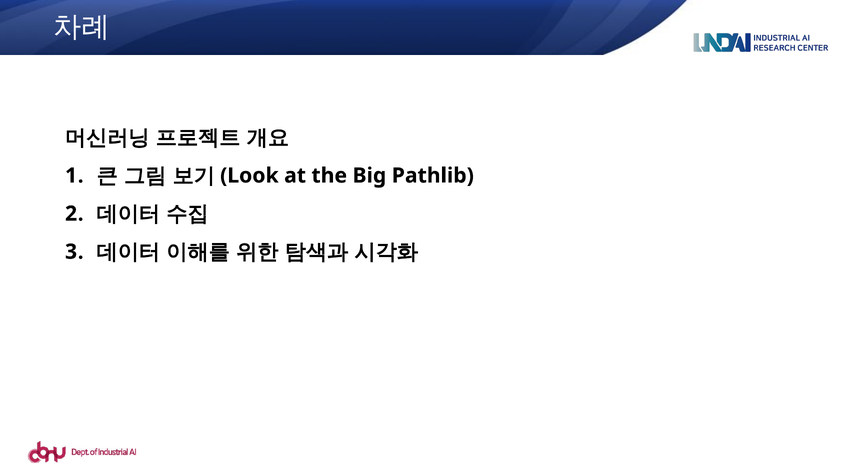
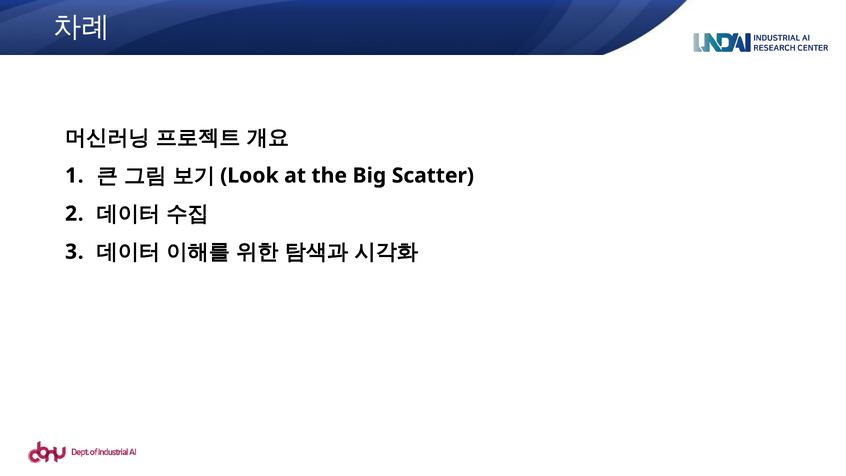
Pathlib: Pathlib -> Scatter (433, 176)
